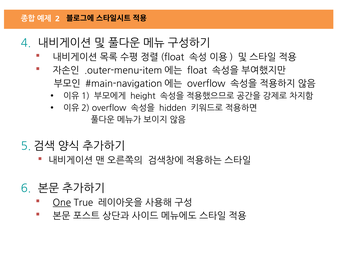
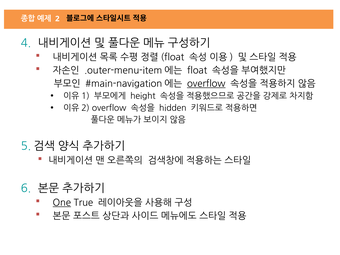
overflow underline: none -> present (206, 84)
